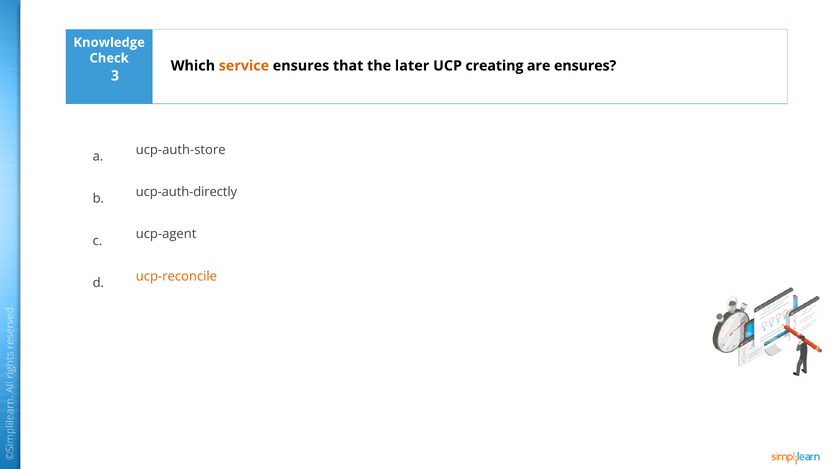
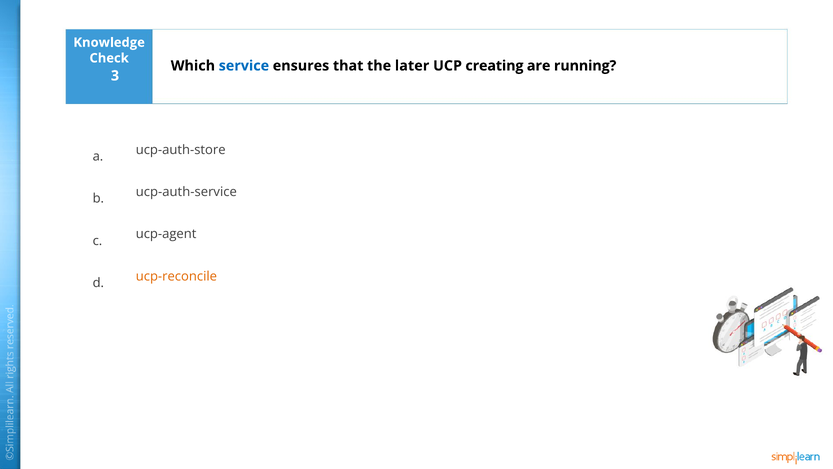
service colour: orange -> blue (244, 66)
are ensures: ensures -> running (585, 66)
ucp-auth-directly: ucp-auth-directly -> ucp-auth-service (186, 192)
